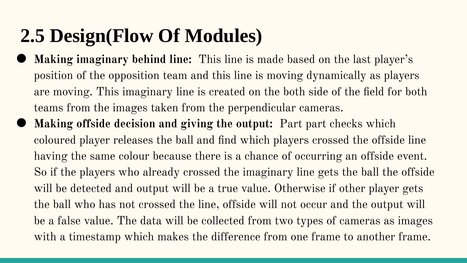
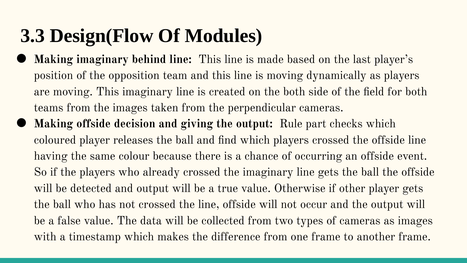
2.5: 2.5 -> 3.3 (33, 36)
output Part: Part -> Rule (291, 124)
